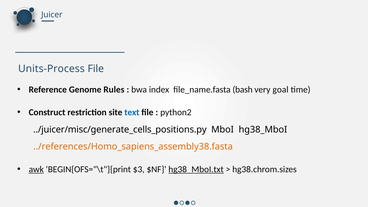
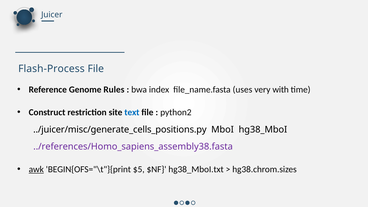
Units-Process: Units-Process -> Flash-Process (51, 69)
bash: bash -> uses (242, 90)
goal: goal -> with (281, 90)
../references/Homo_sapiens_assembly38.fasta colour: orange -> purple (133, 147)
$3: $3 -> $5 (139, 169)
hg38_MboI.txt underline: present -> none (196, 169)
